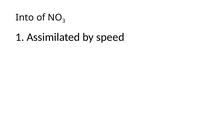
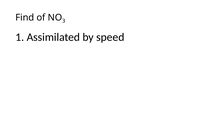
Into: Into -> Find (25, 17)
